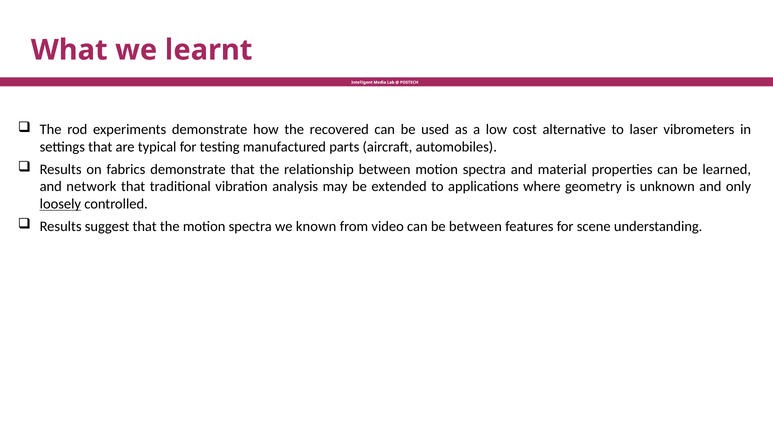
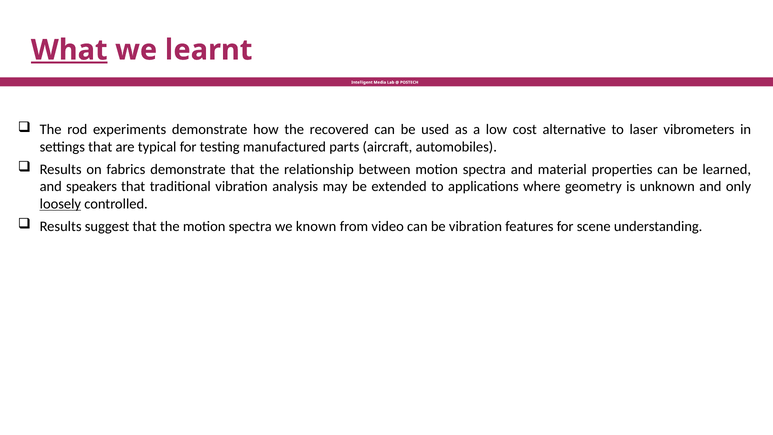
What underline: none -> present (69, 50)
network: network -> speakers (92, 187)
be between: between -> vibration (475, 226)
